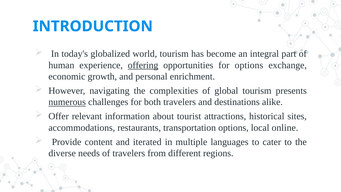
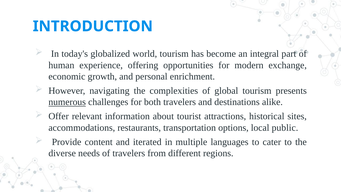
offering underline: present -> none (143, 65)
for options: options -> modern (249, 65)
online: online -> public (285, 128)
